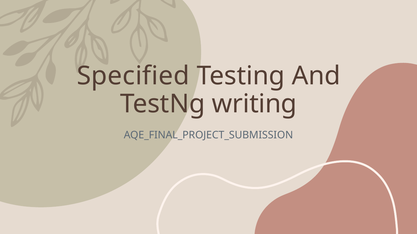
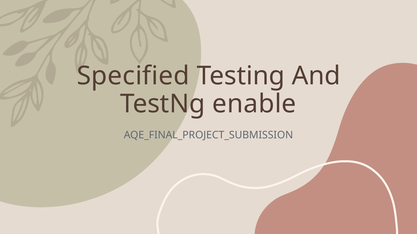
writing: writing -> enable (254, 104)
